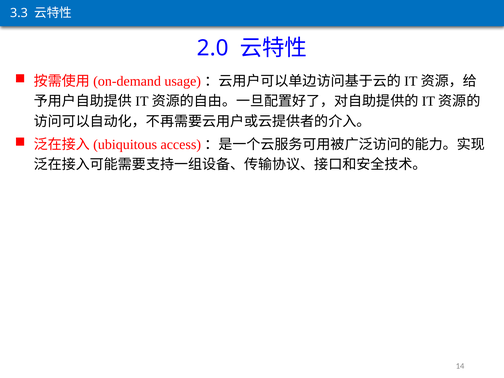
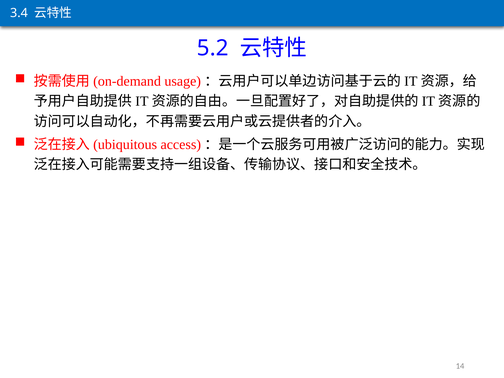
3.3: 3.3 -> 3.4 (19, 13)
2.0: 2.0 -> 5.2 (213, 48)
